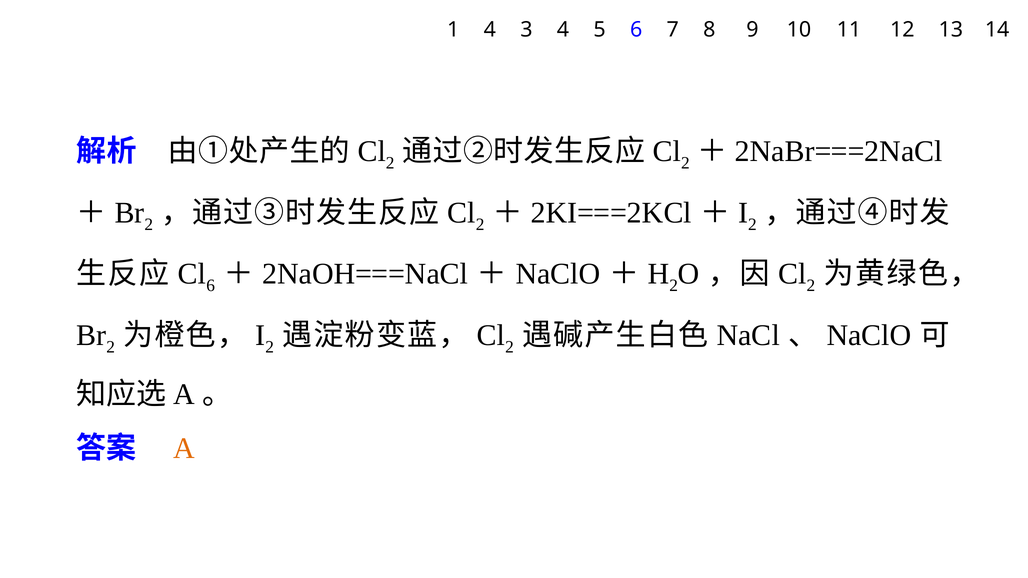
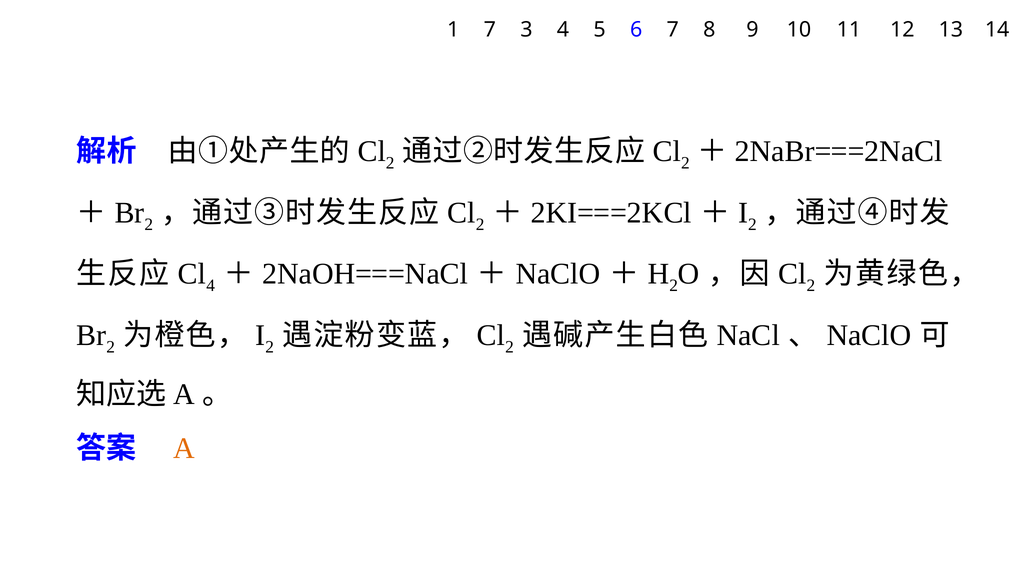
1 4: 4 -> 7 (490, 30)
6: 6 -> 4 (211, 286)
